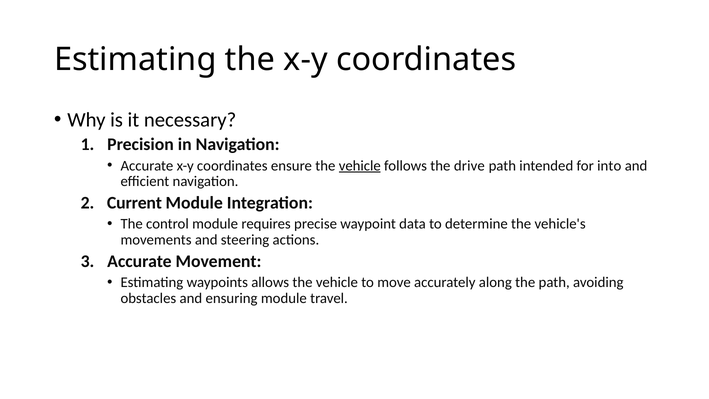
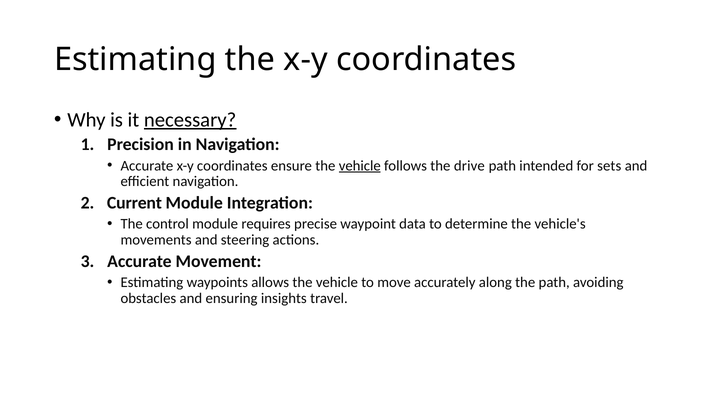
necessary underline: none -> present (190, 120)
into: into -> sets (609, 166)
ensuring module: module -> insights (284, 298)
